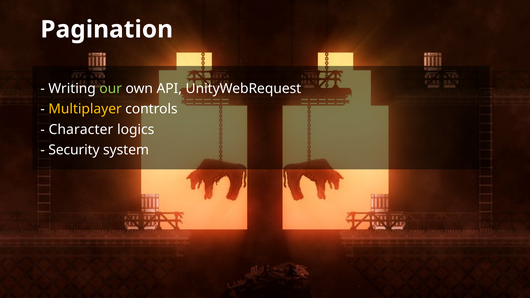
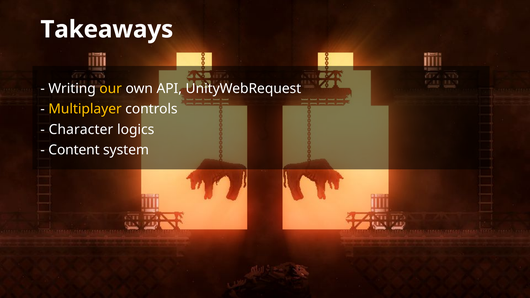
Pagination: Pagination -> Takeaways (107, 29)
our colour: light green -> yellow (111, 89)
Security: Security -> Content (74, 150)
